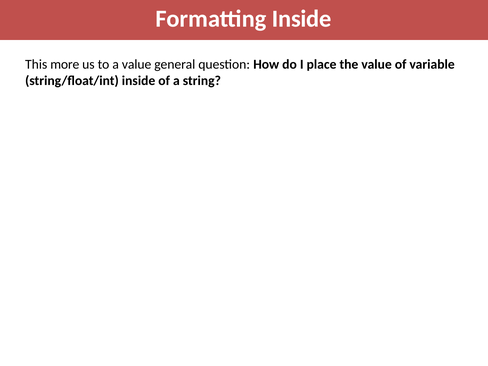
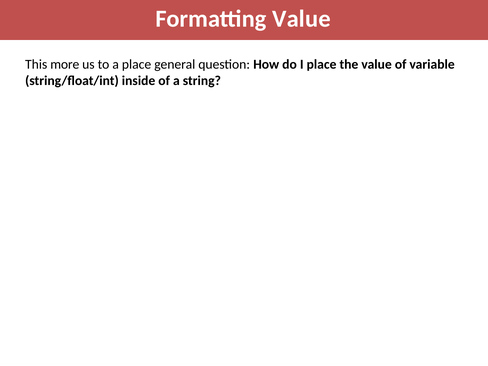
Formatting Inside: Inside -> Value (301, 19)
a value: value -> place (137, 64)
